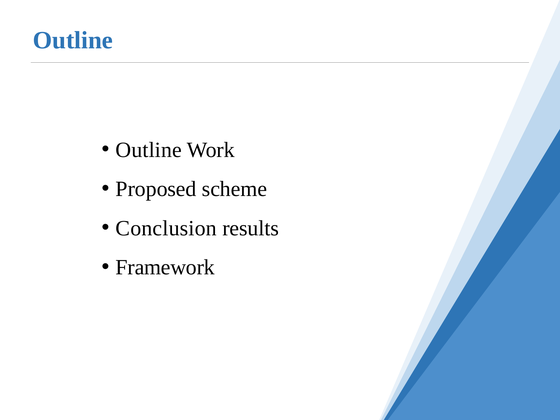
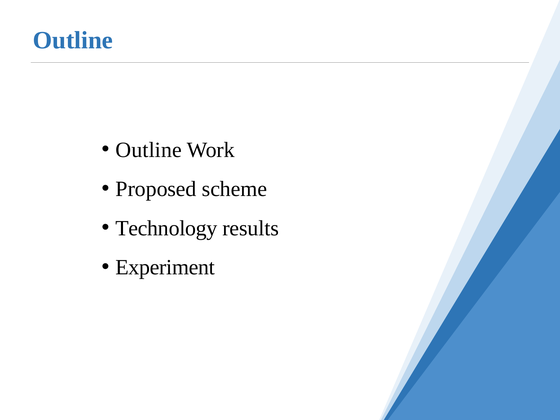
Conclusion: Conclusion -> Technology (166, 228)
Framework: Framework -> Experiment (165, 267)
